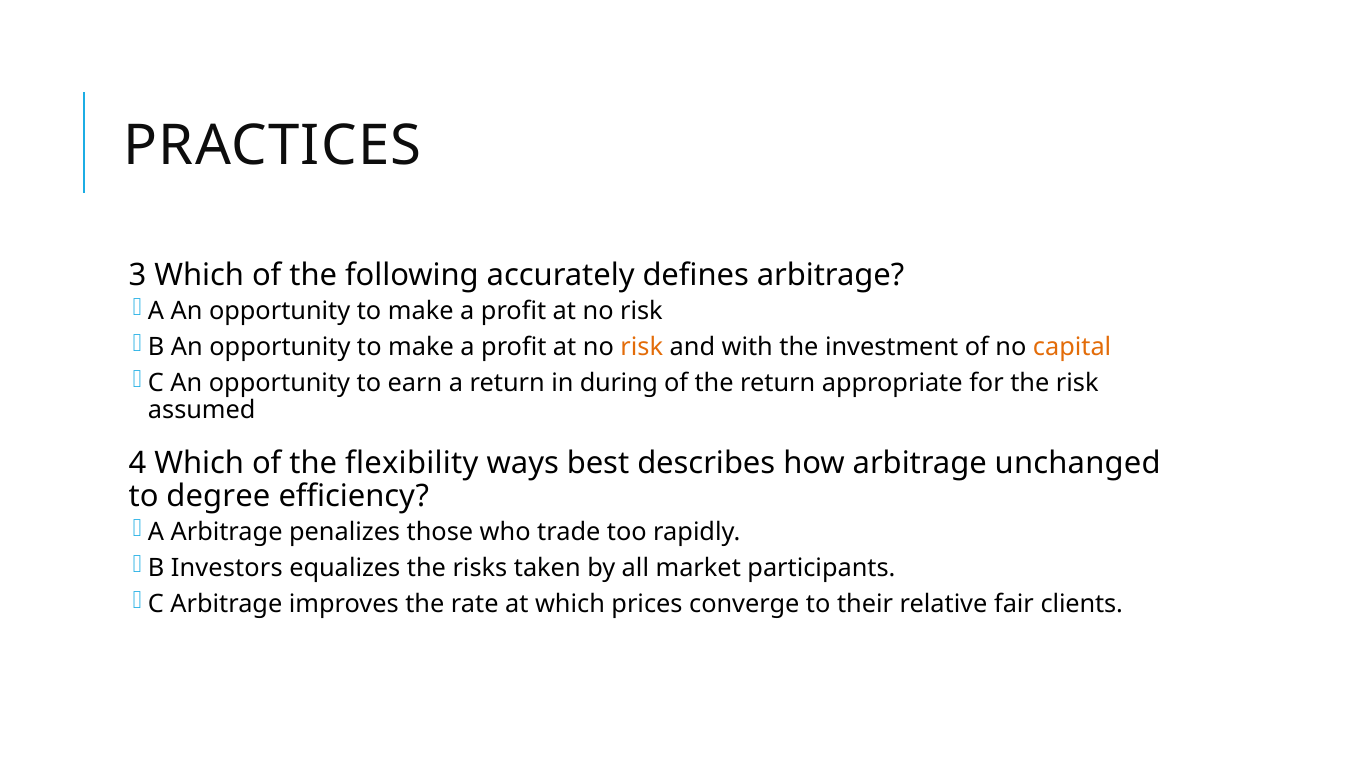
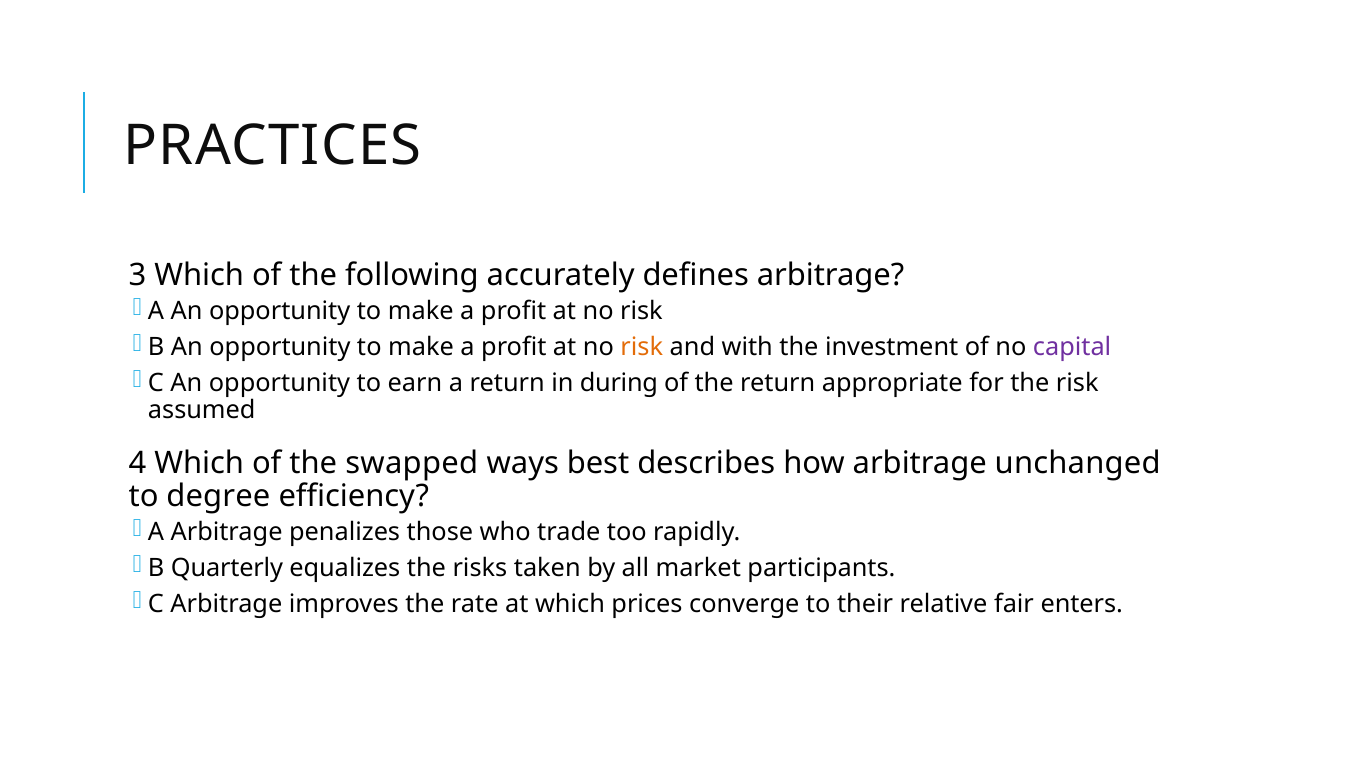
capital colour: orange -> purple (1072, 347)
flexibility: flexibility -> swapped (412, 463)
Investors: Investors -> Quarterly (227, 568)
clients: clients -> enters (1082, 604)
